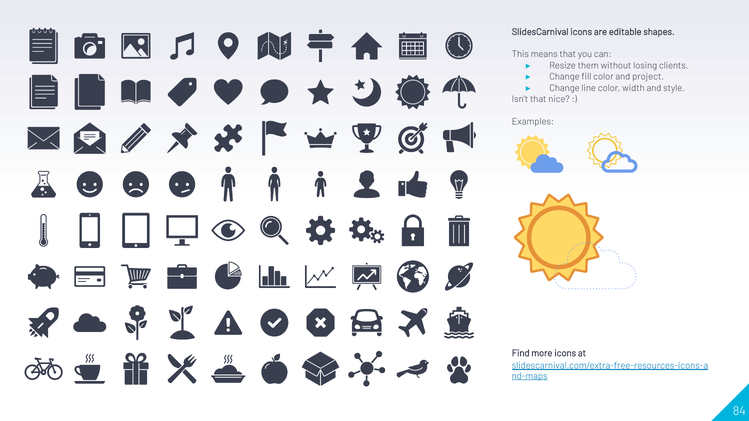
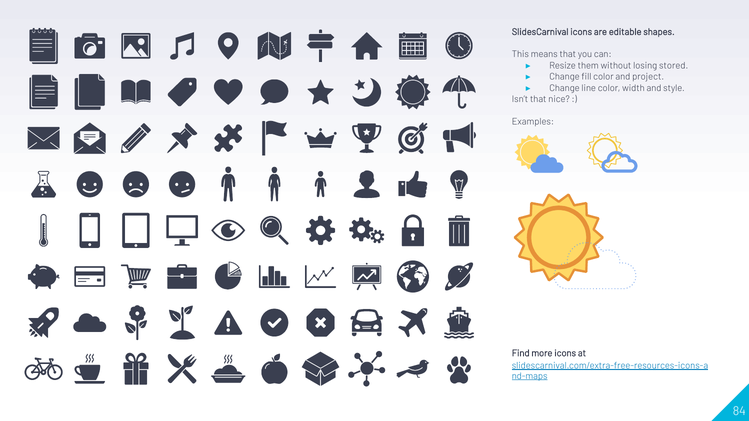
clients: clients -> stored (674, 66)
